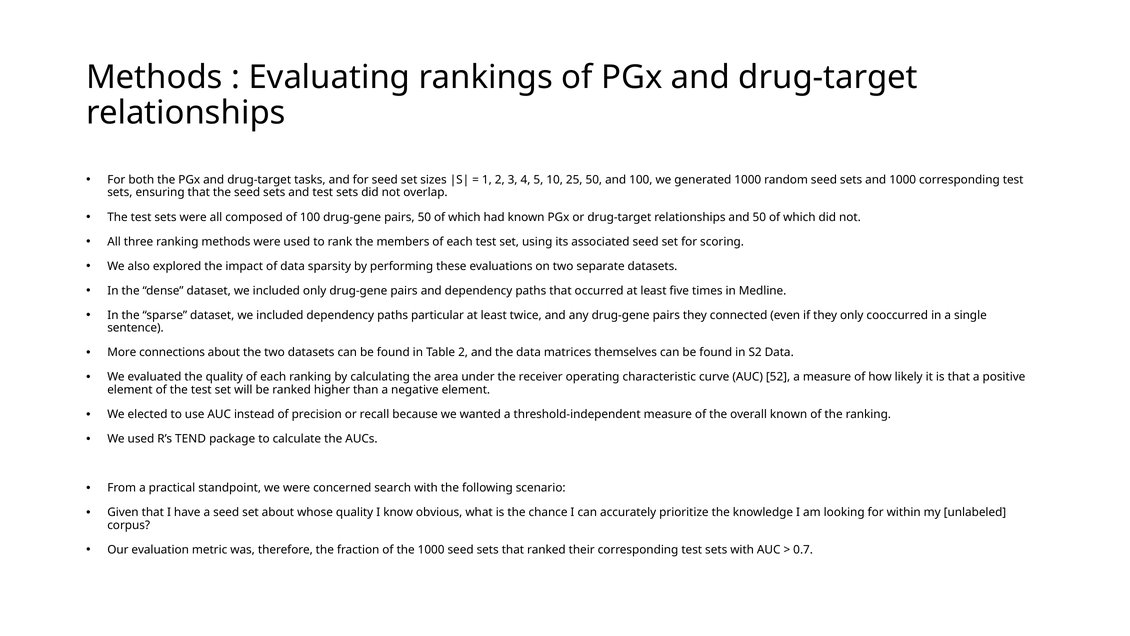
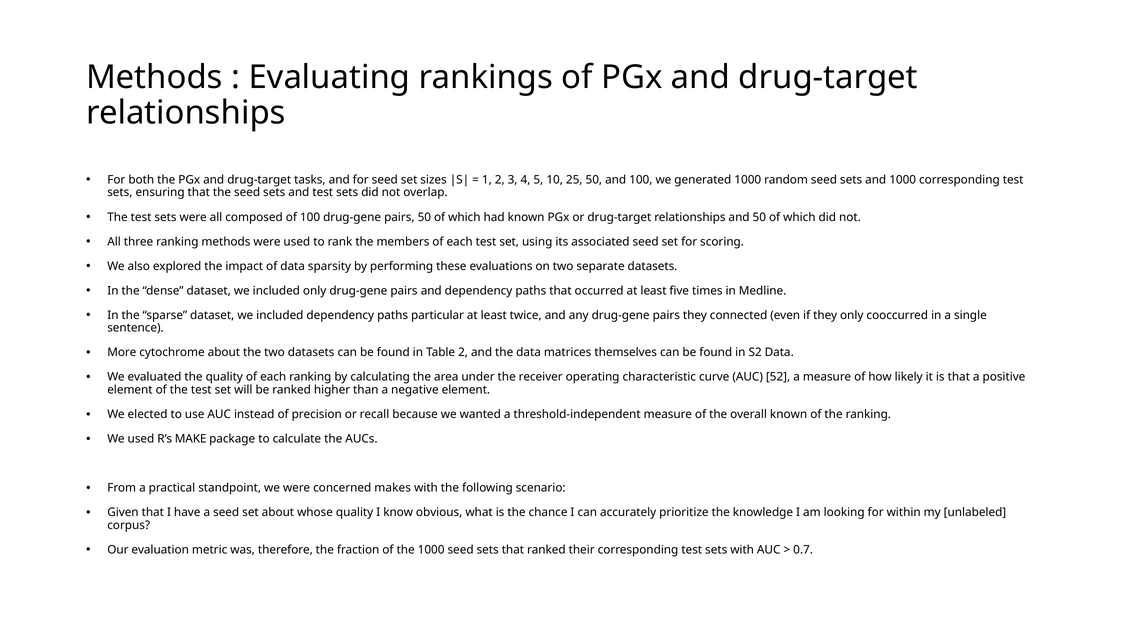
connections: connections -> cytochrome (172, 352)
TEND: TEND -> MAKE (191, 439)
search: search -> makes (393, 488)
